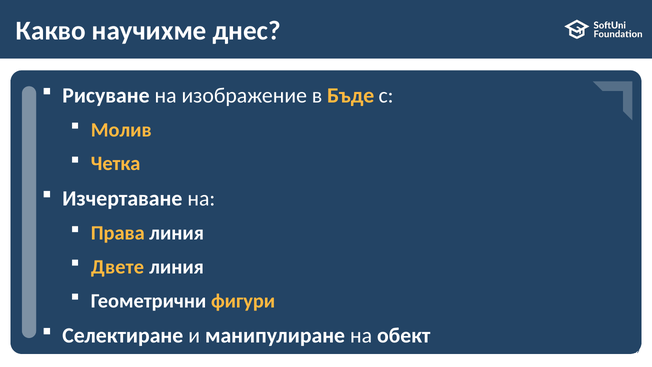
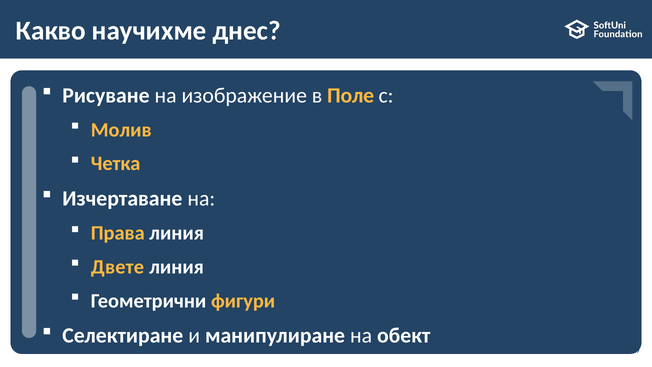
Бъде: Бъде -> Поле (351, 95)
